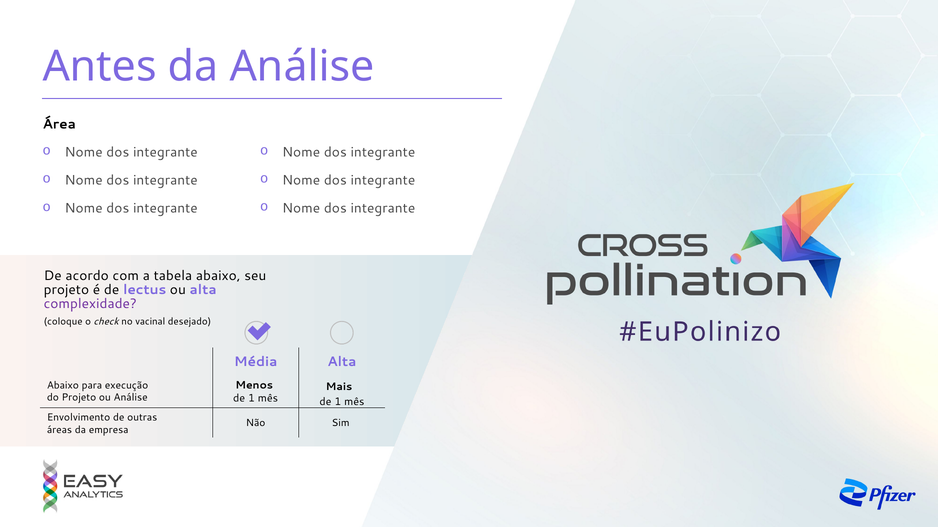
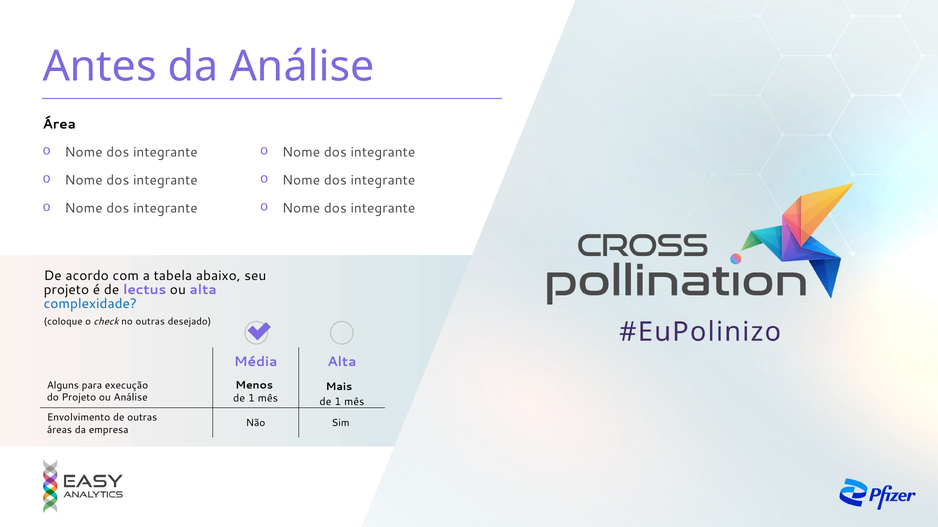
complexidade colour: purple -> blue (90, 304)
no vacinal: vacinal -> outras (150, 322)
Abaixo: Abaixo -> Alguns (63, 386)
